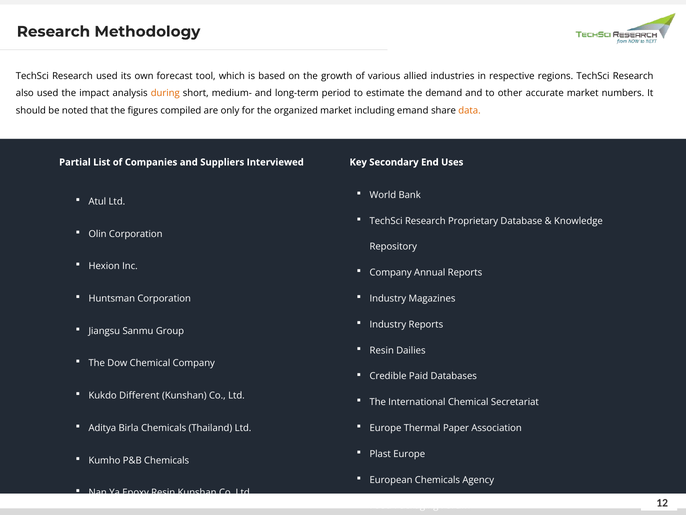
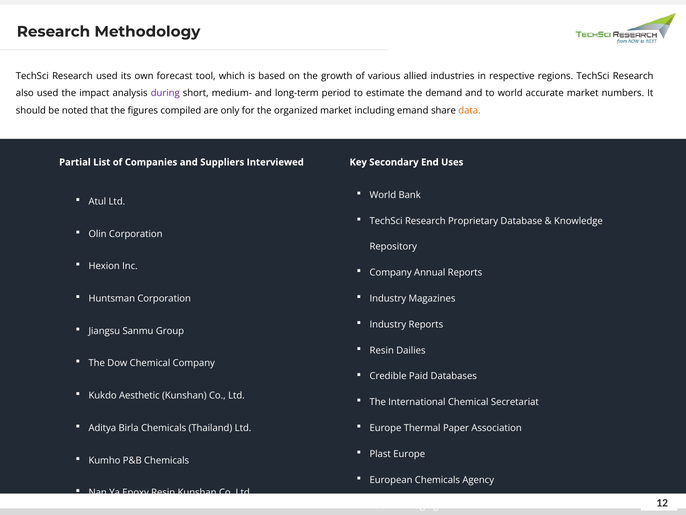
during colour: orange -> purple (165, 93)
to other: other -> world (510, 93)
Different: Different -> Aesthetic (139, 395)
